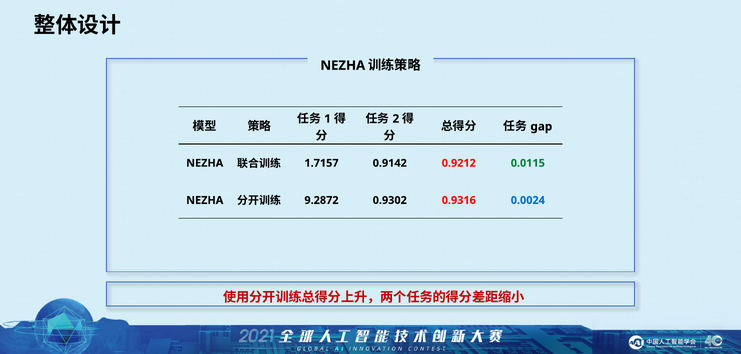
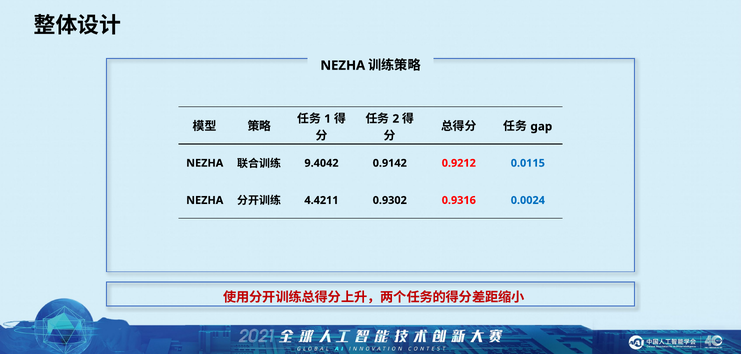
1.7157: 1.7157 -> 9.4042 (321, 163)
0.0115 colour: green -> blue (528, 163)
9.2872: 9.2872 -> 4.4211 (321, 200)
